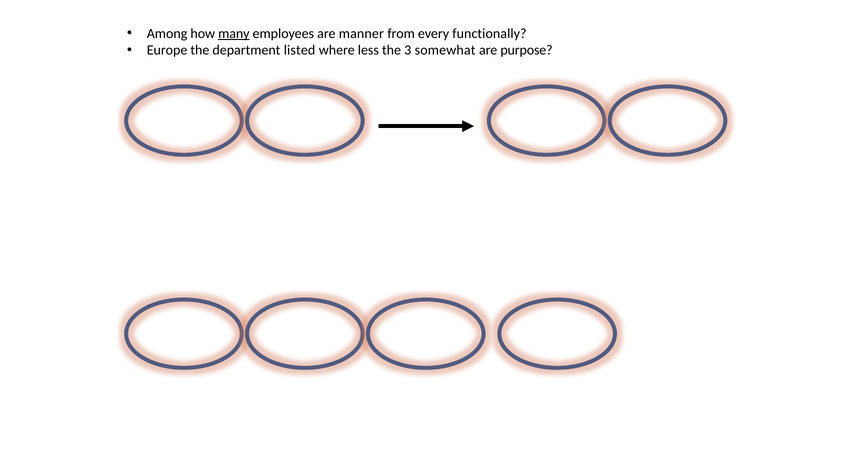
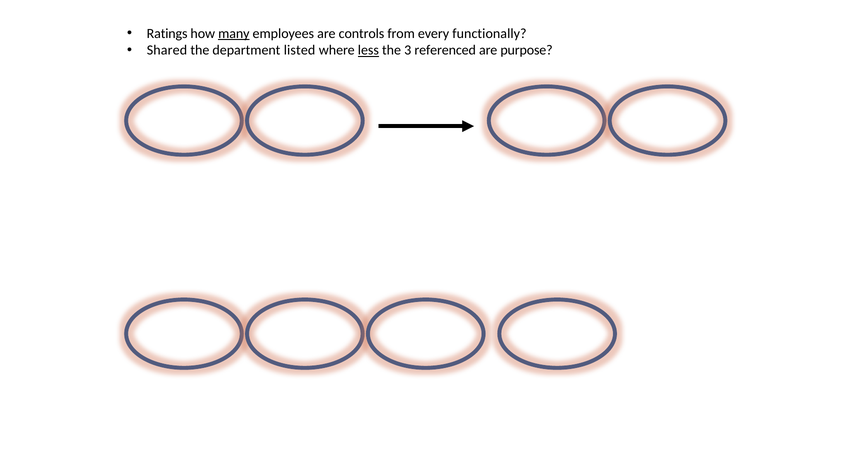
Among: Among -> Ratings (167, 34)
manner: manner -> controls (362, 34)
Europe: Europe -> Shared (167, 50)
less underline: none -> present (368, 50)
somewhat: somewhat -> referenced (445, 50)
